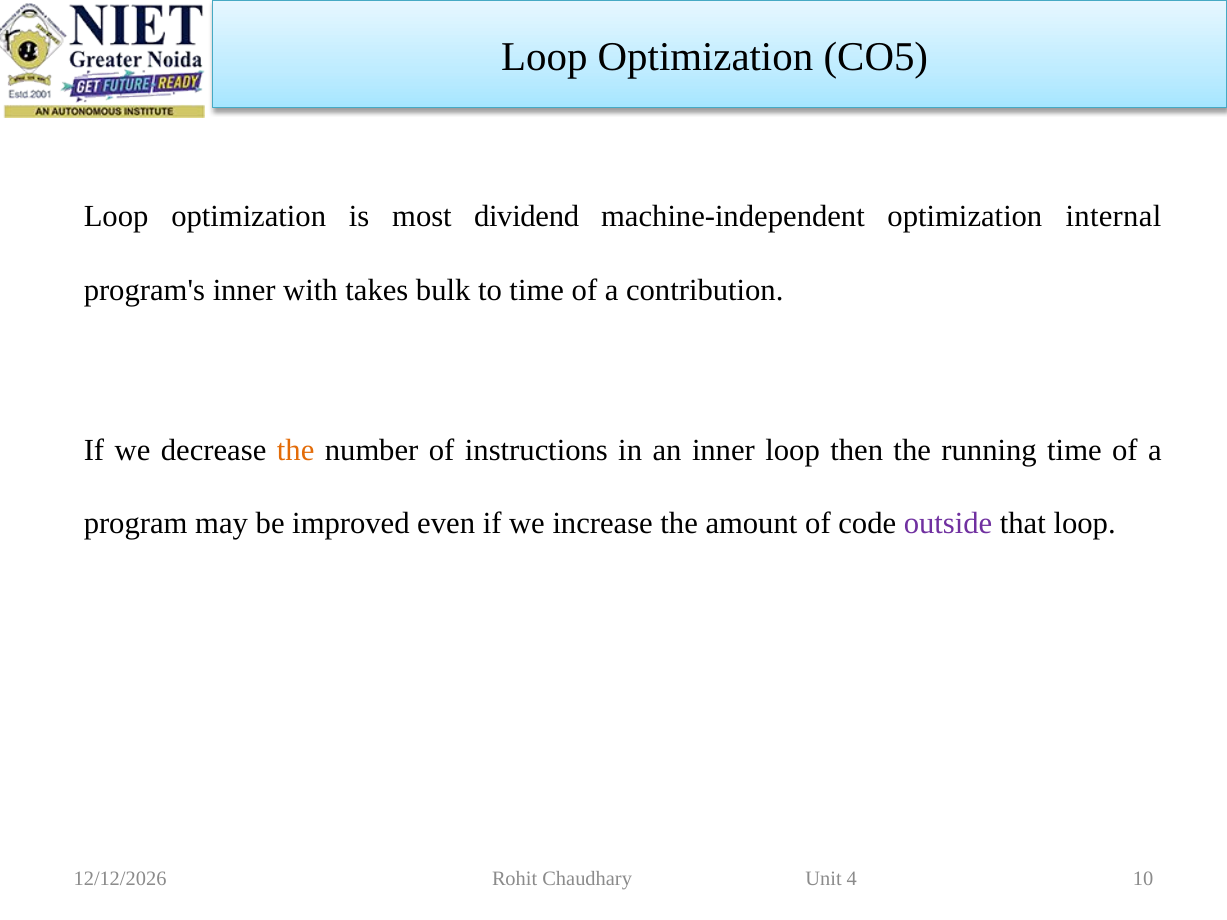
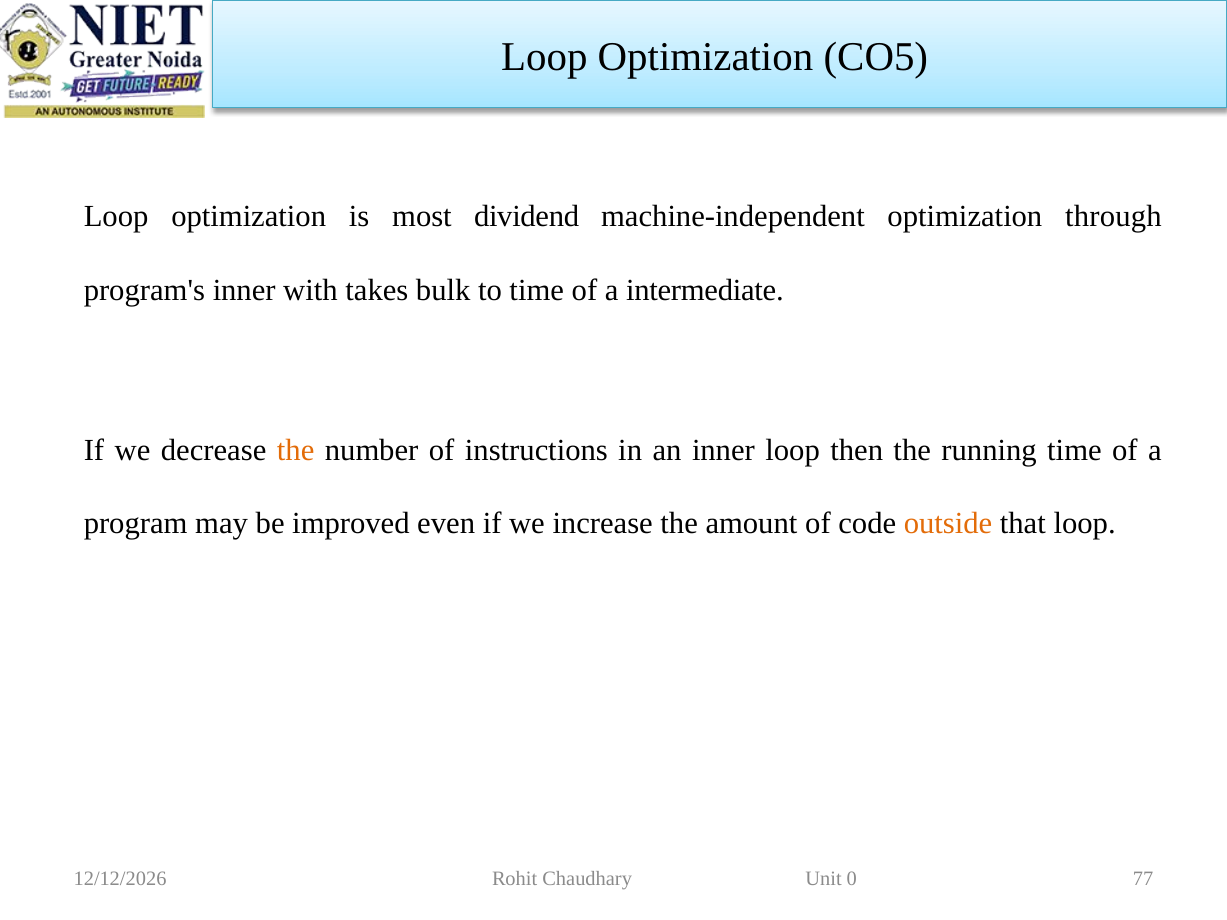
internal: internal -> through (1113, 217)
contribution: contribution -> intermediate (705, 290)
outside colour: purple -> orange (948, 524)
4: 4 -> 0 (852, 879)
10: 10 -> 77 (1143, 879)
